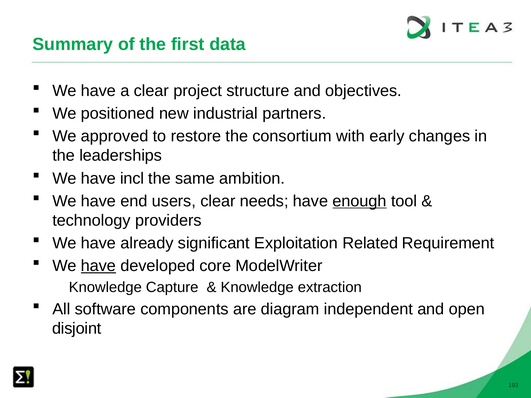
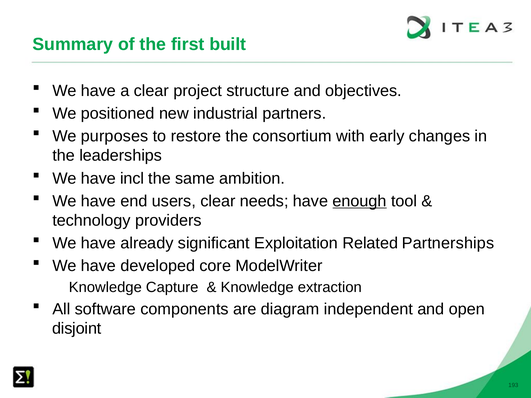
data: data -> built (228, 44)
approved: approved -> purposes (115, 136)
Requirement: Requirement -> Partnerships (448, 243)
have underline: present -> none (98, 266)
